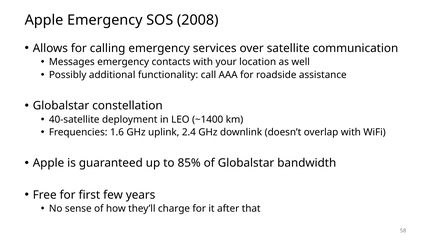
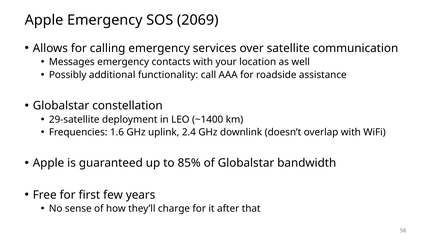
2008: 2008 -> 2069 (198, 20)
40-satellite: 40-satellite -> 29-satellite (74, 120)
